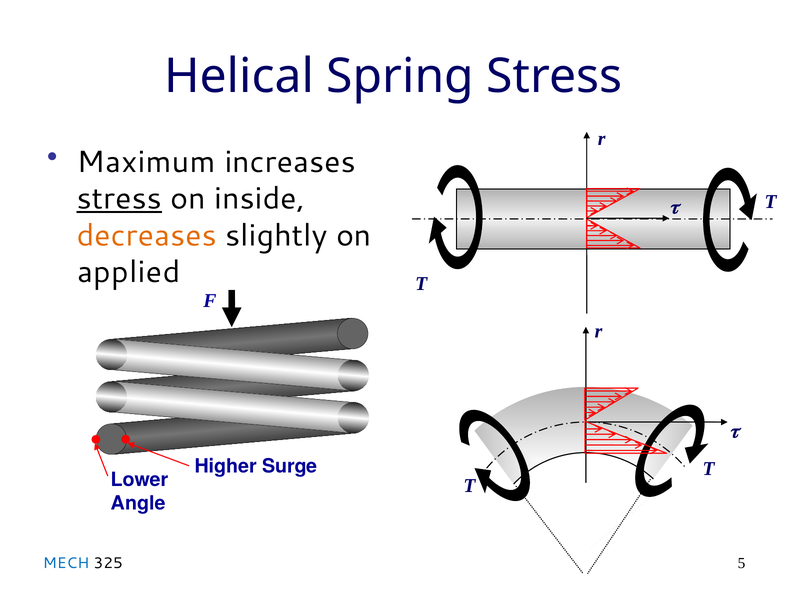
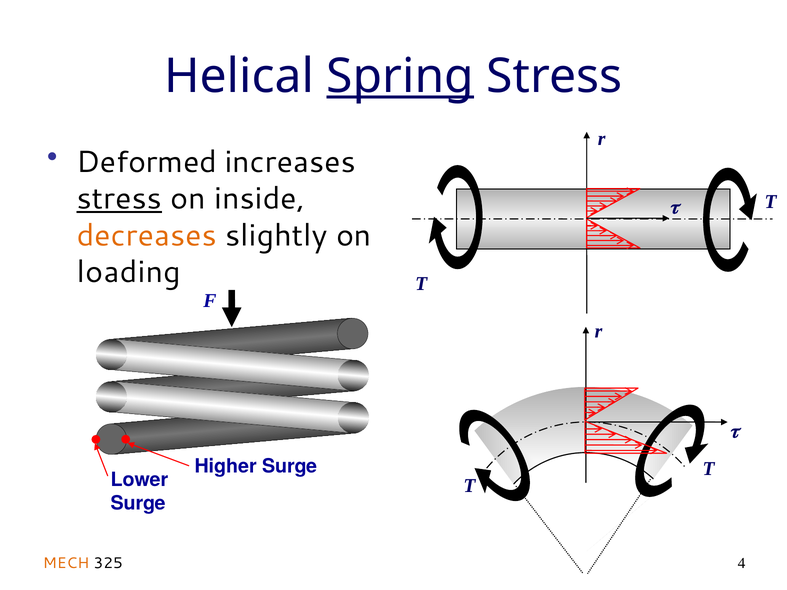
Spring underline: none -> present (400, 76)
Maximum: Maximum -> Deformed (147, 162)
applied: applied -> loading (129, 272)
Angle: Angle -> Surge (138, 504)
MECH colour: blue -> orange (66, 563)
5: 5 -> 4 (741, 563)
